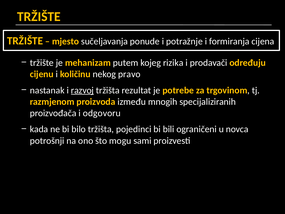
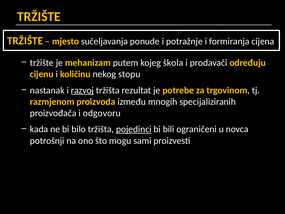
rizika: rizika -> škola (173, 63)
pravo: pravo -> stopu (129, 74)
pojedinci underline: none -> present (134, 129)
